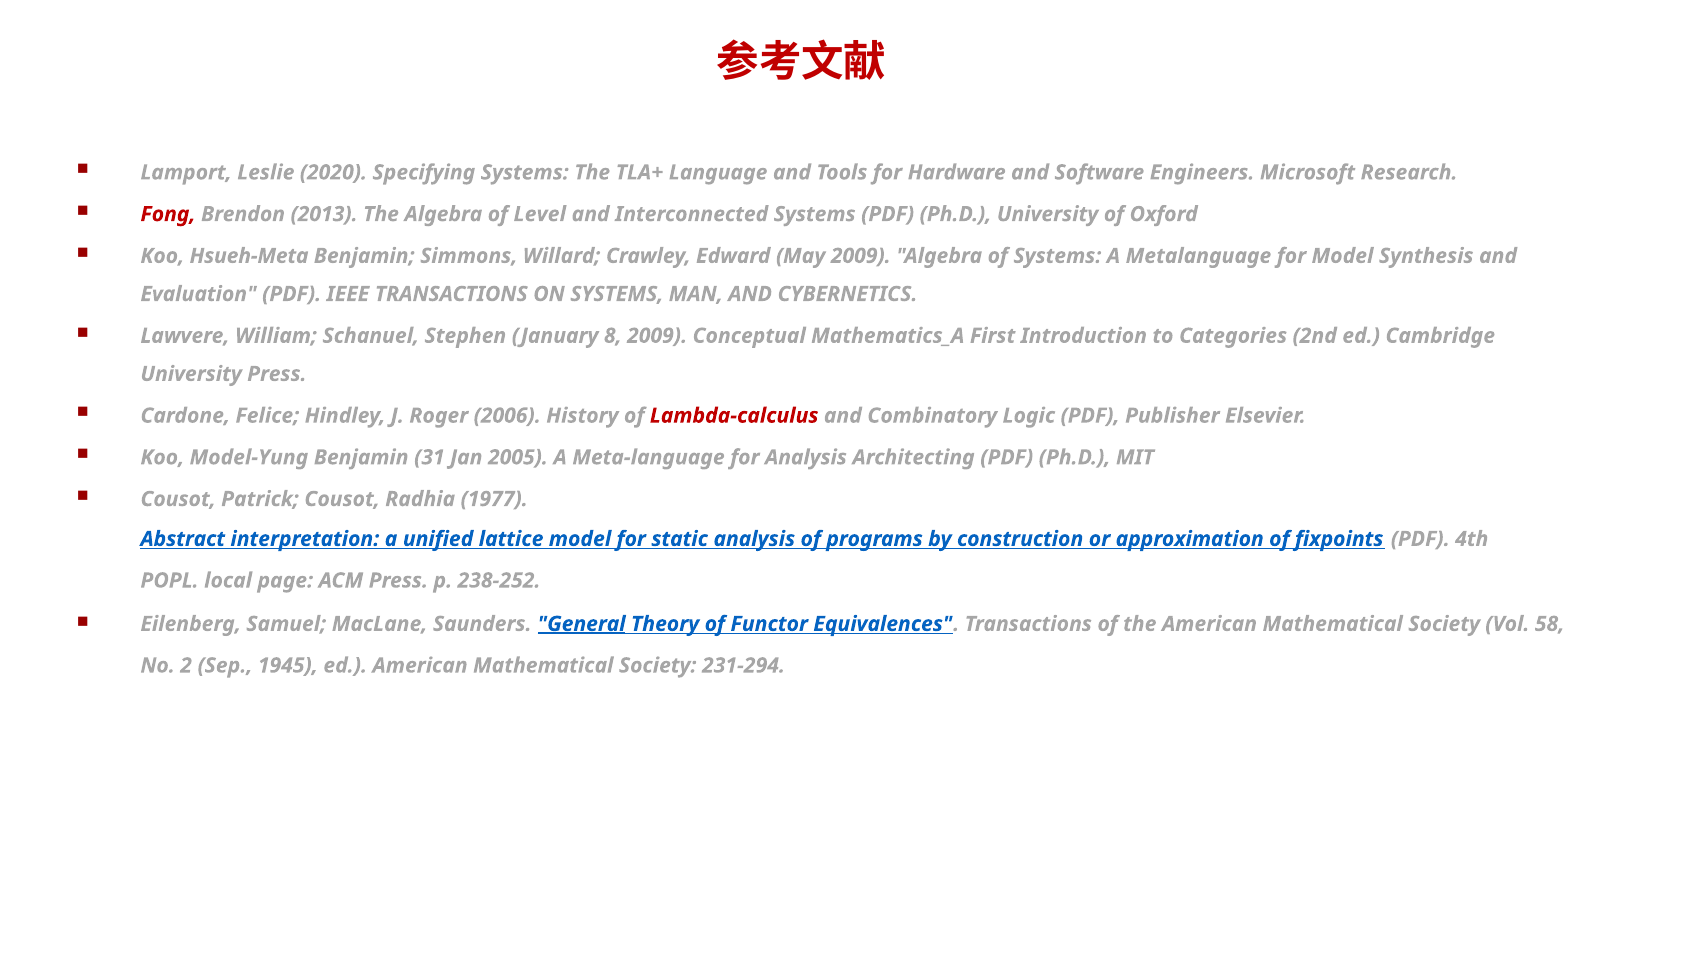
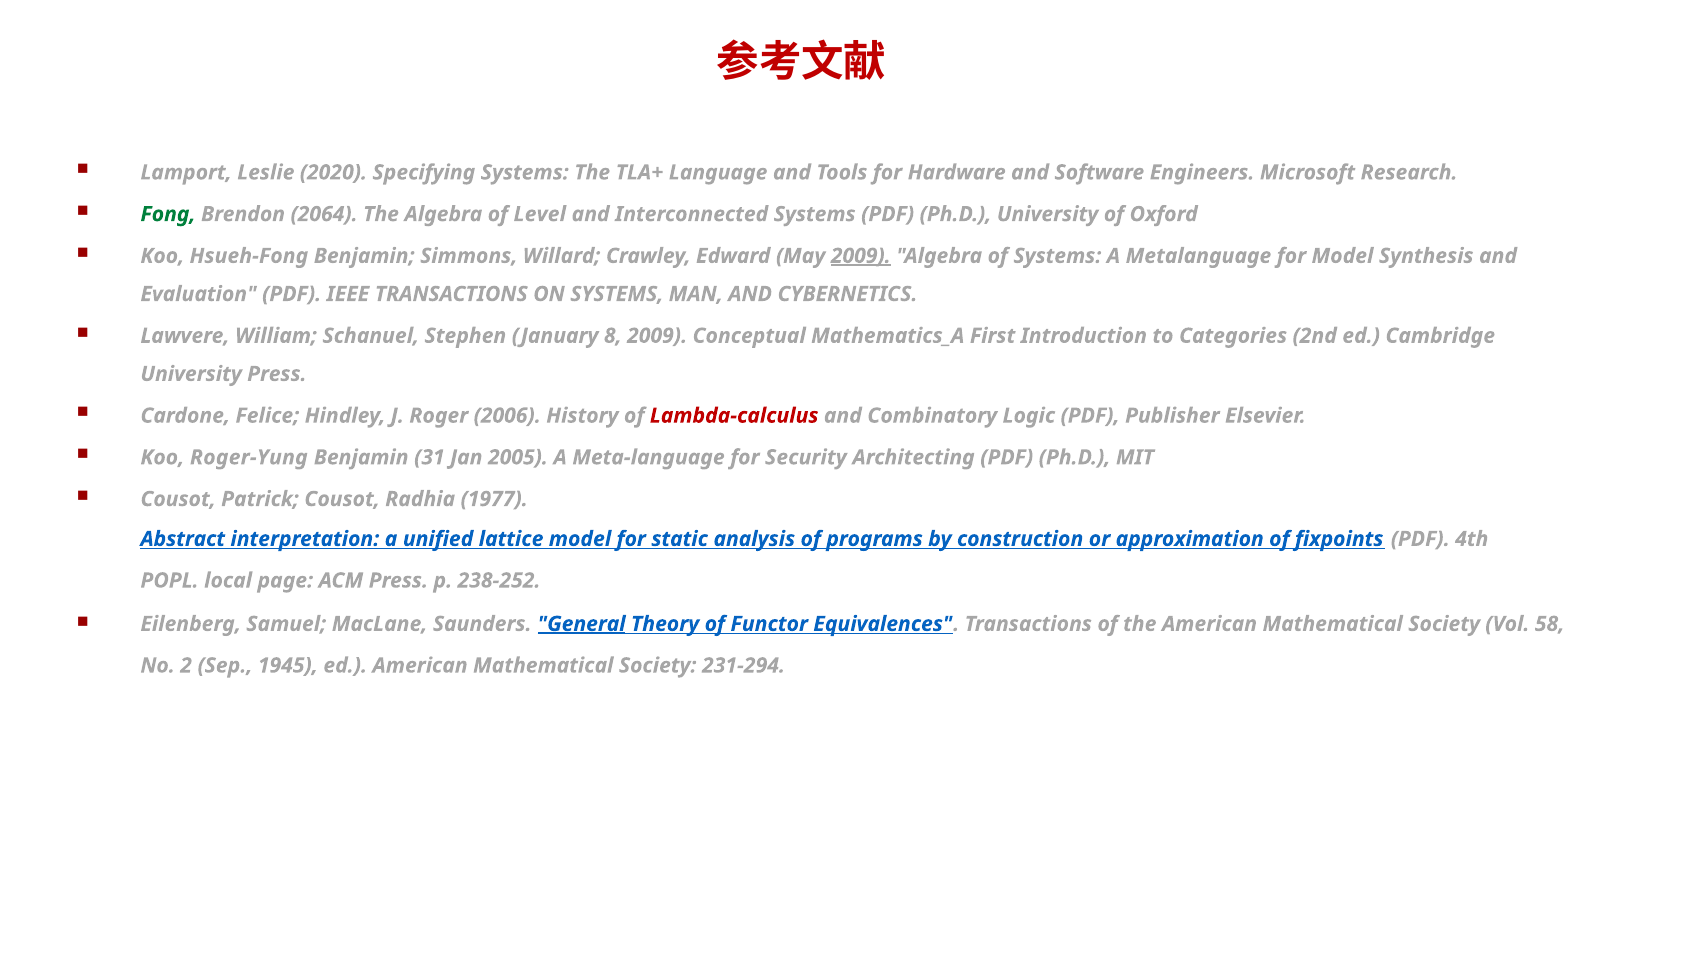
Fong colour: red -> green (168, 214)
2013: 2013 -> 2064 (324, 214)
Hsueh-Meta: Hsueh-Meta -> Hsueh-Fong (249, 256)
2009 underline: none -> present (861, 256)
Model-Yung: Model-Yung -> Roger-Yung (249, 457)
for Analysis: Analysis -> Security (806, 457)
